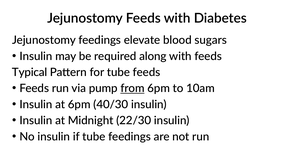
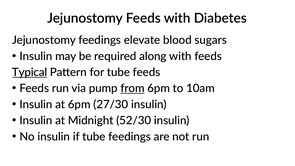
Typical underline: none -> present (30, 72)
40/30: 40/30 -> 27/30 (111, 104)
22/30: 22/30 -> 52/30 (134, 121)
